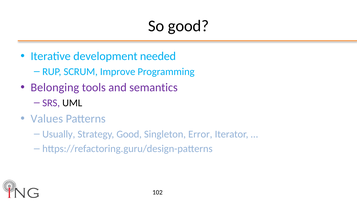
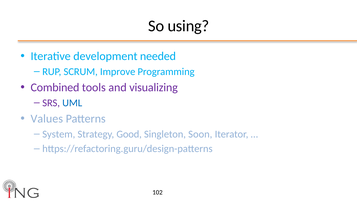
So good: good -> using (188, 26)
Belonging: Belonging -> Combined (55, 87)
semantics: semantics -> visualizing (154, 87)
UML colour: black -> blue (72, 103)
Usually: Usually -> System (59, 134)
Error: Error -> Soon (200, 134)
